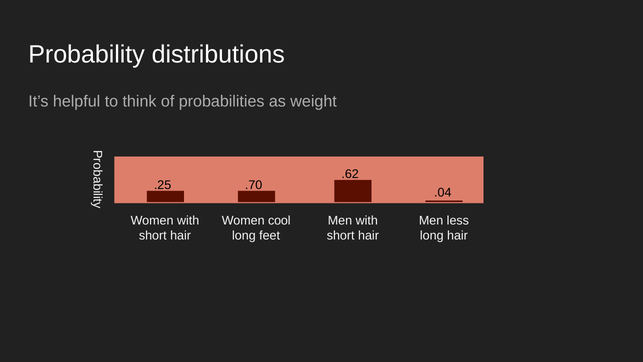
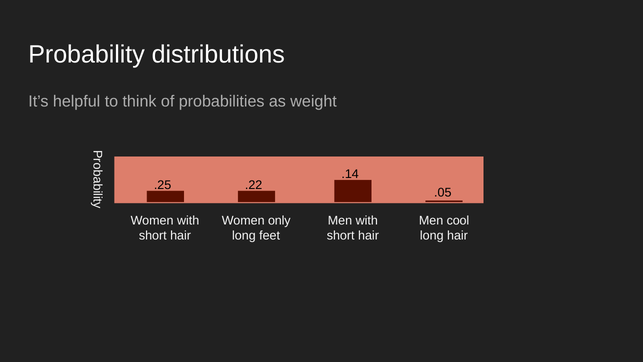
.62: .62 -> .14 (350, 174)
.70: .70 -> .22 (254, 185)
.04: .04 -> .05 (443, 193)
cool: cool -> only (279, 220)
less: less -> cool (458, 220)
